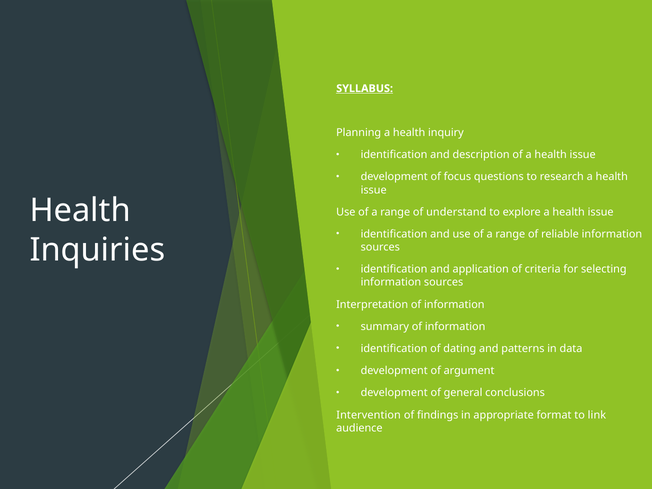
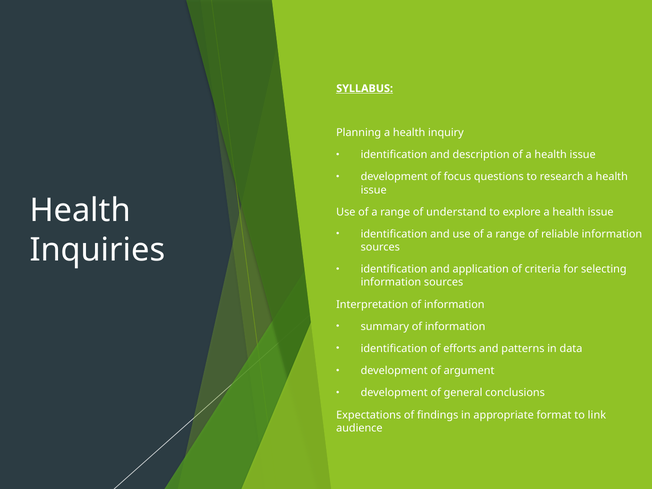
dating: dating -> efforts (460, 349)
Intervention: Intervention -> Expectations (369, 415)
